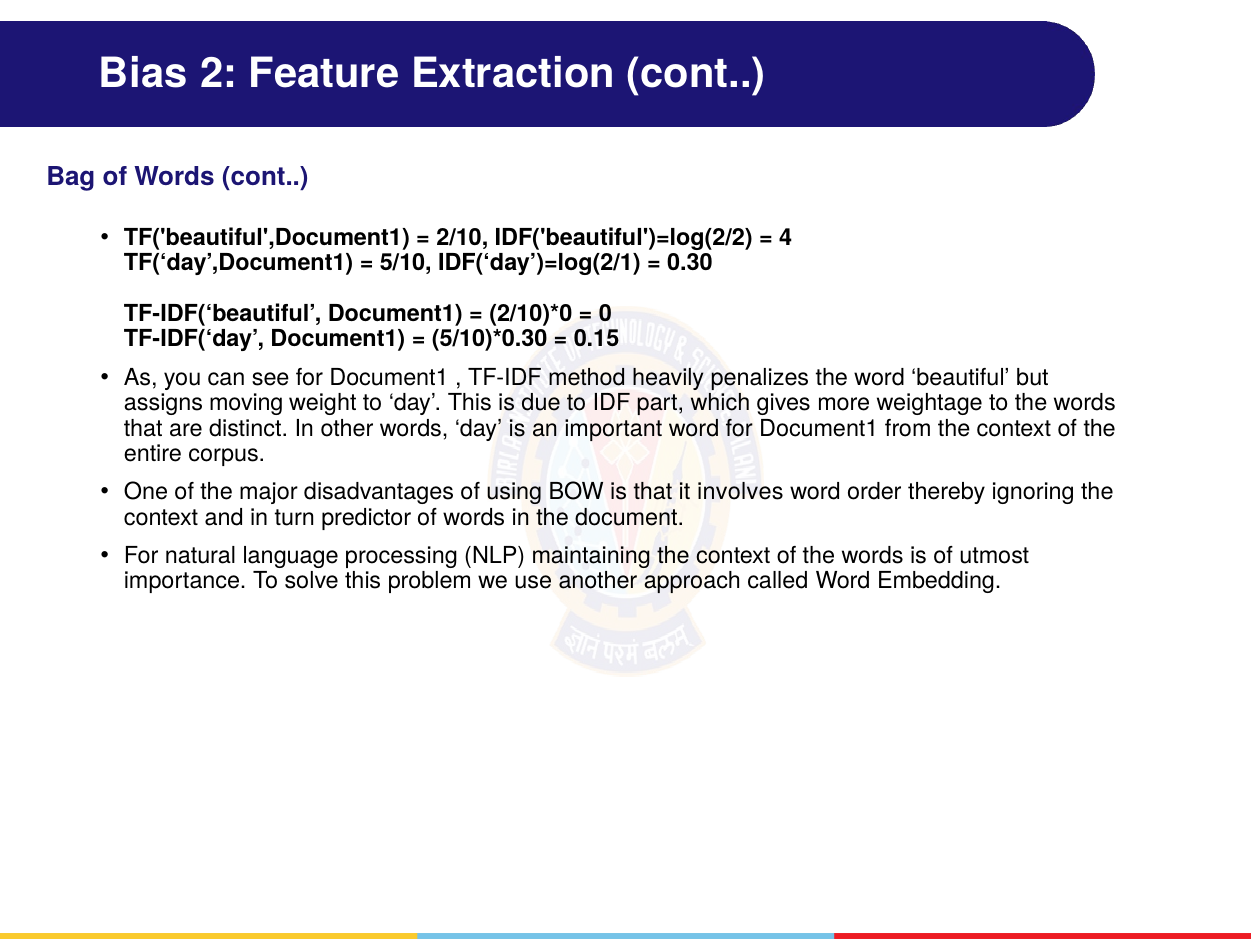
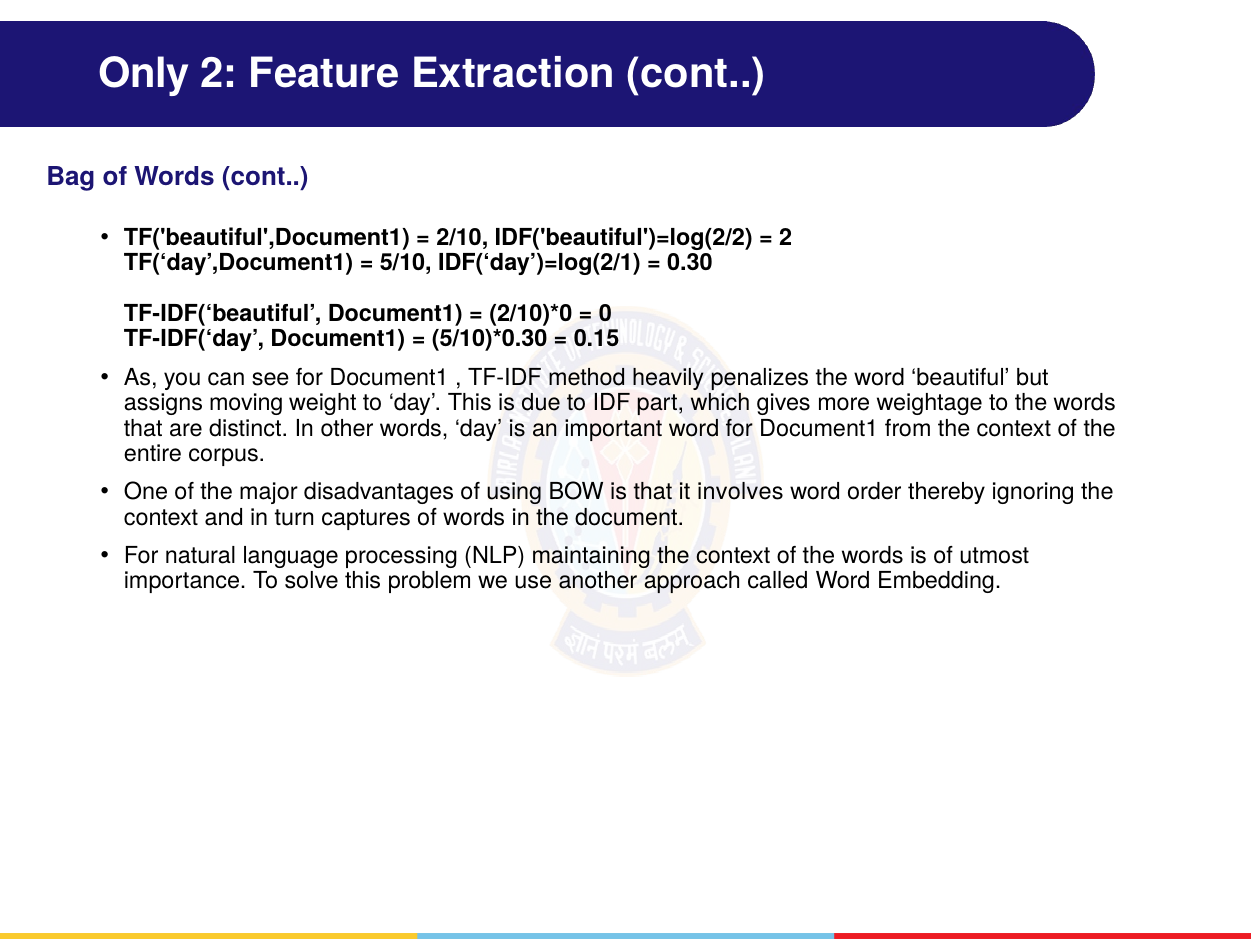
Bias: Bias -> Only (144, 74)
4: 4 -> 2 (786, 238)
predictor: predictor -> captures (366, 517)
